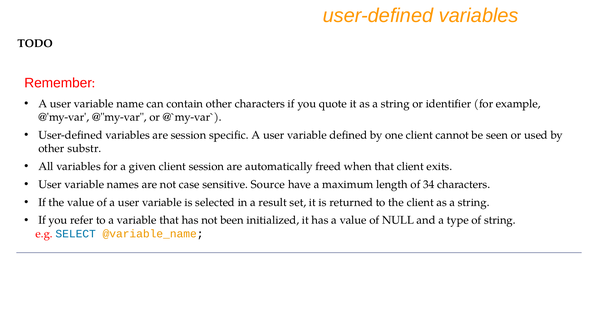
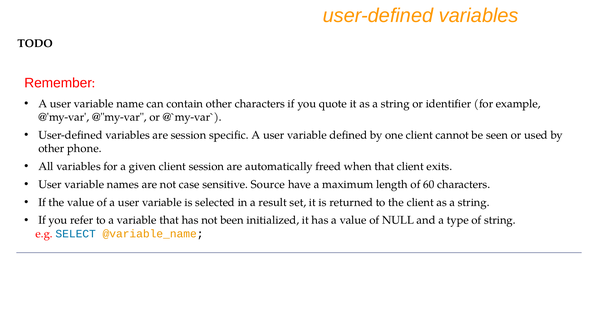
substr: substr -> phone (84, 149)
34: 34 -> 60 (429, 185)
